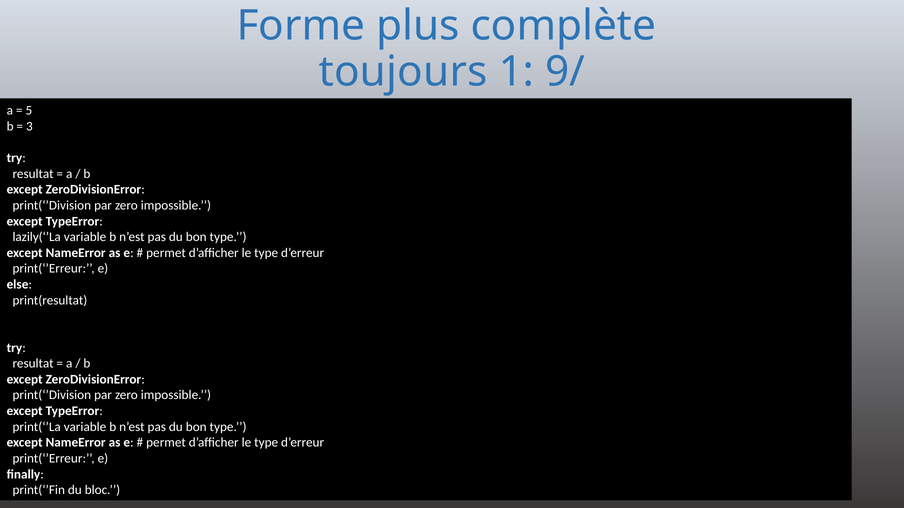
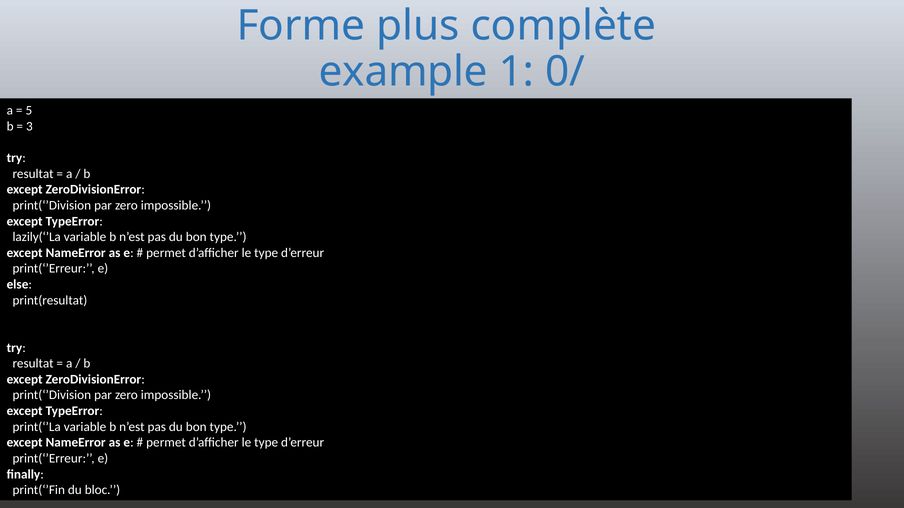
toujours: toujours -> example (403, 72)
9/: 9/ -> 0/ (565, 72)
